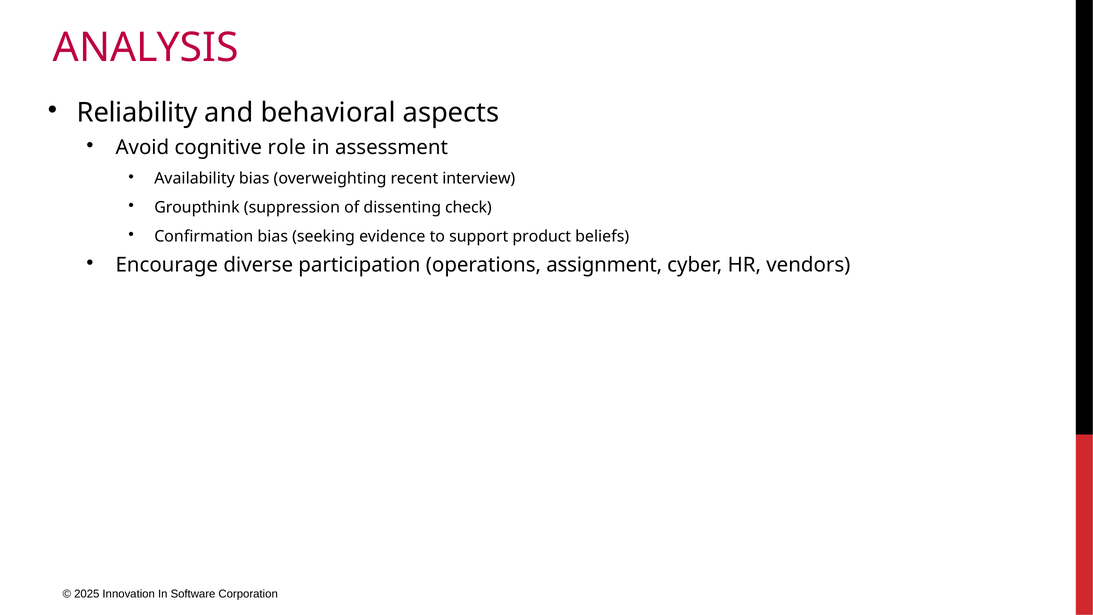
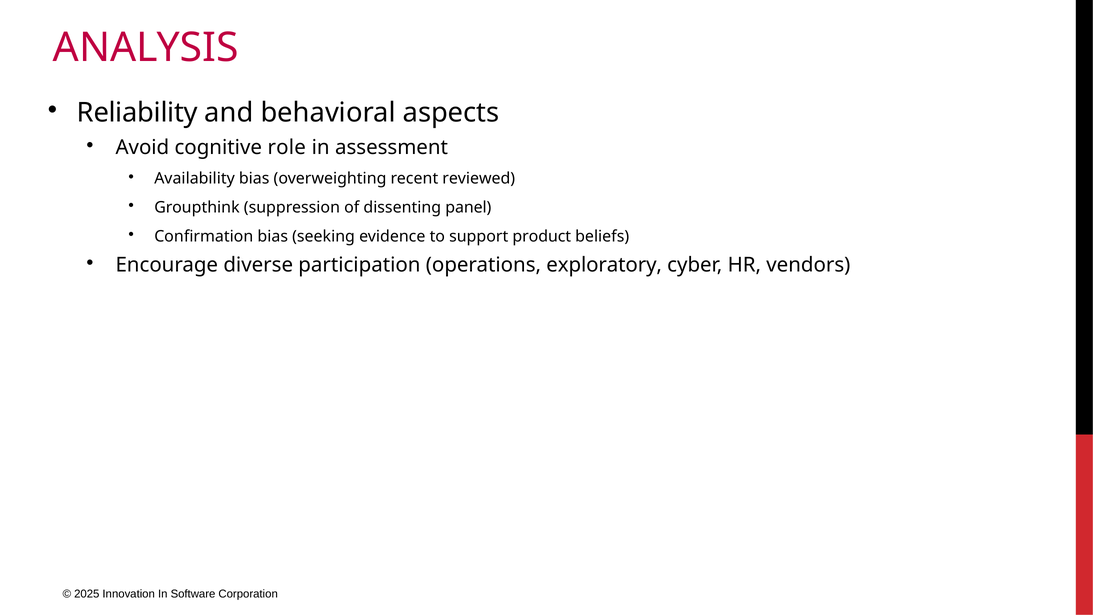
interview: interview -> reviewed (479, 178)
check: check -> panel (468, 207)
assignment: assignment -> exploratory (604, 265)
